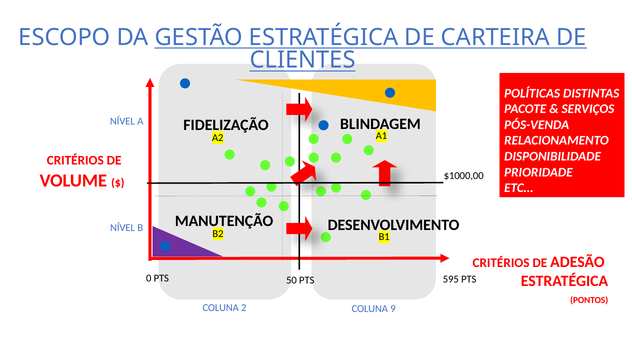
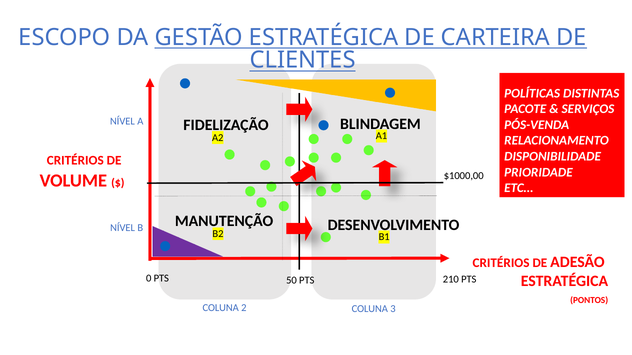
595: 595 -> 210 (451, 280)
9: 9 -> 3 (393, 309)
